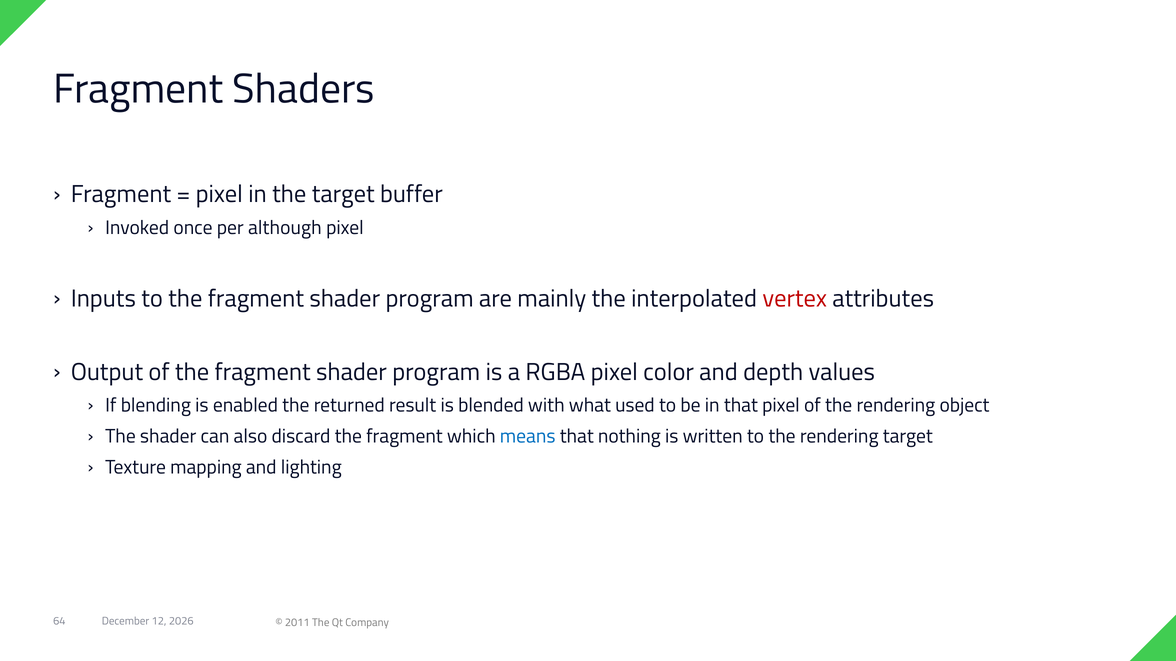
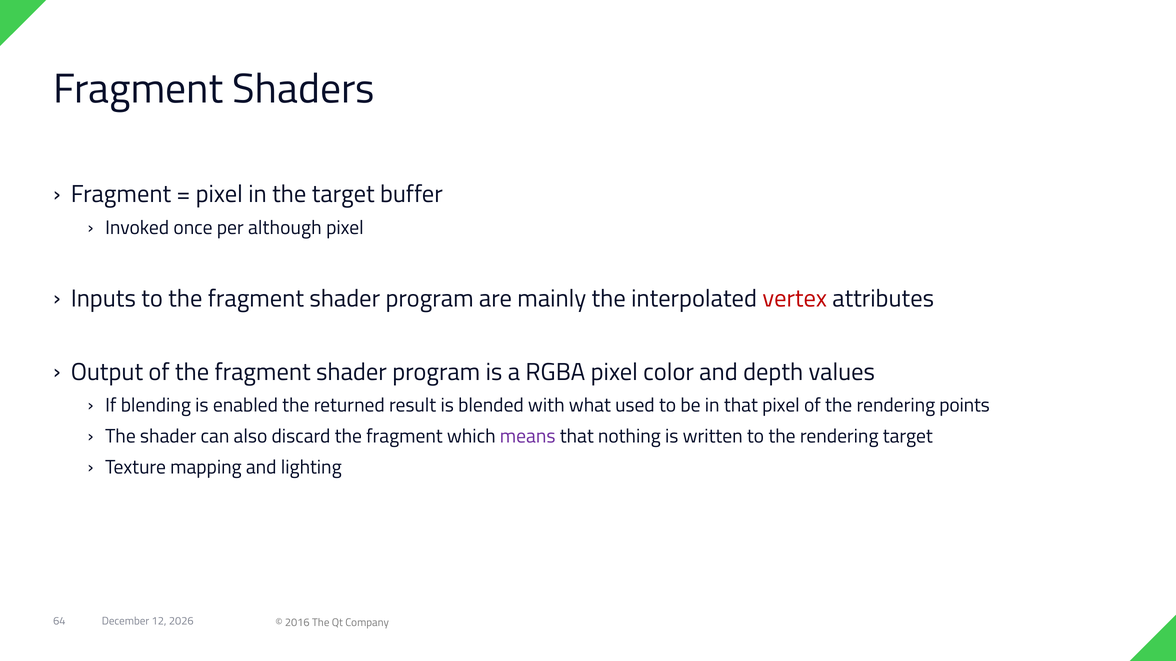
object: object -> points (965, 406)
means colour: blue -> purple (528, 437)
2011: 2011 -> 2016 (297, 623)
